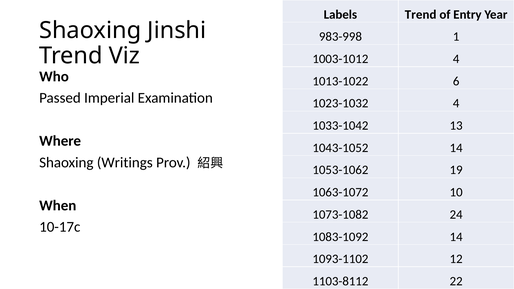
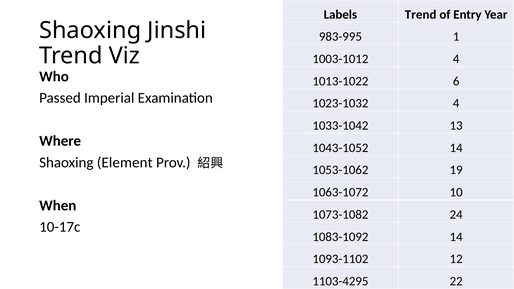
983-998: 983-998 -> 983-995 (340, 37)
Writings: Writings -> Element (125, 162)
1103-8112: 1103-8112 -> 1103-4295 (340, 281)
